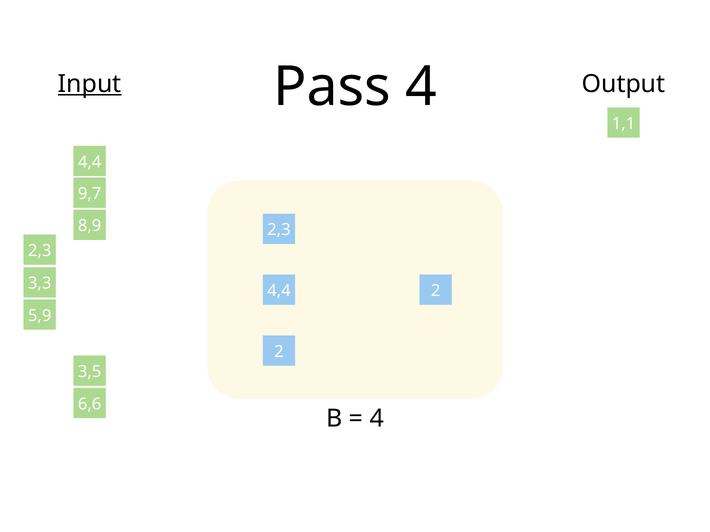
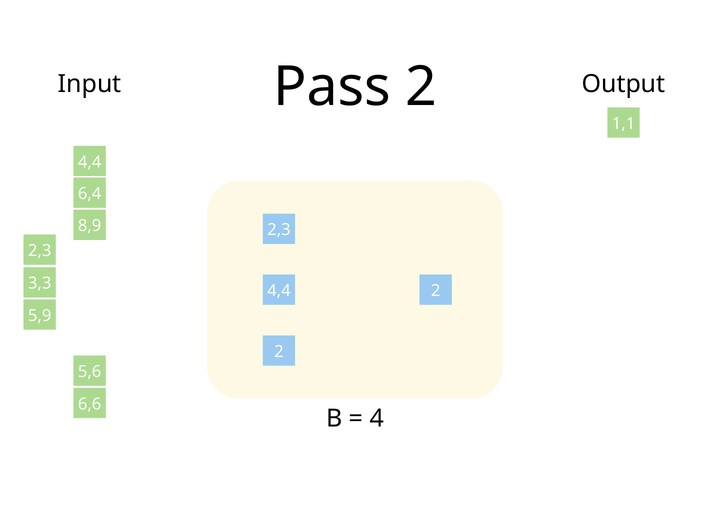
Pass 4: 4 -> 2 (421, 87)
Input underline: present -> none (90, 84)
9,7: 9,7 -> 6,4 (90, 194)
3,5: 3,5 -> 5,6 (90, 372)
